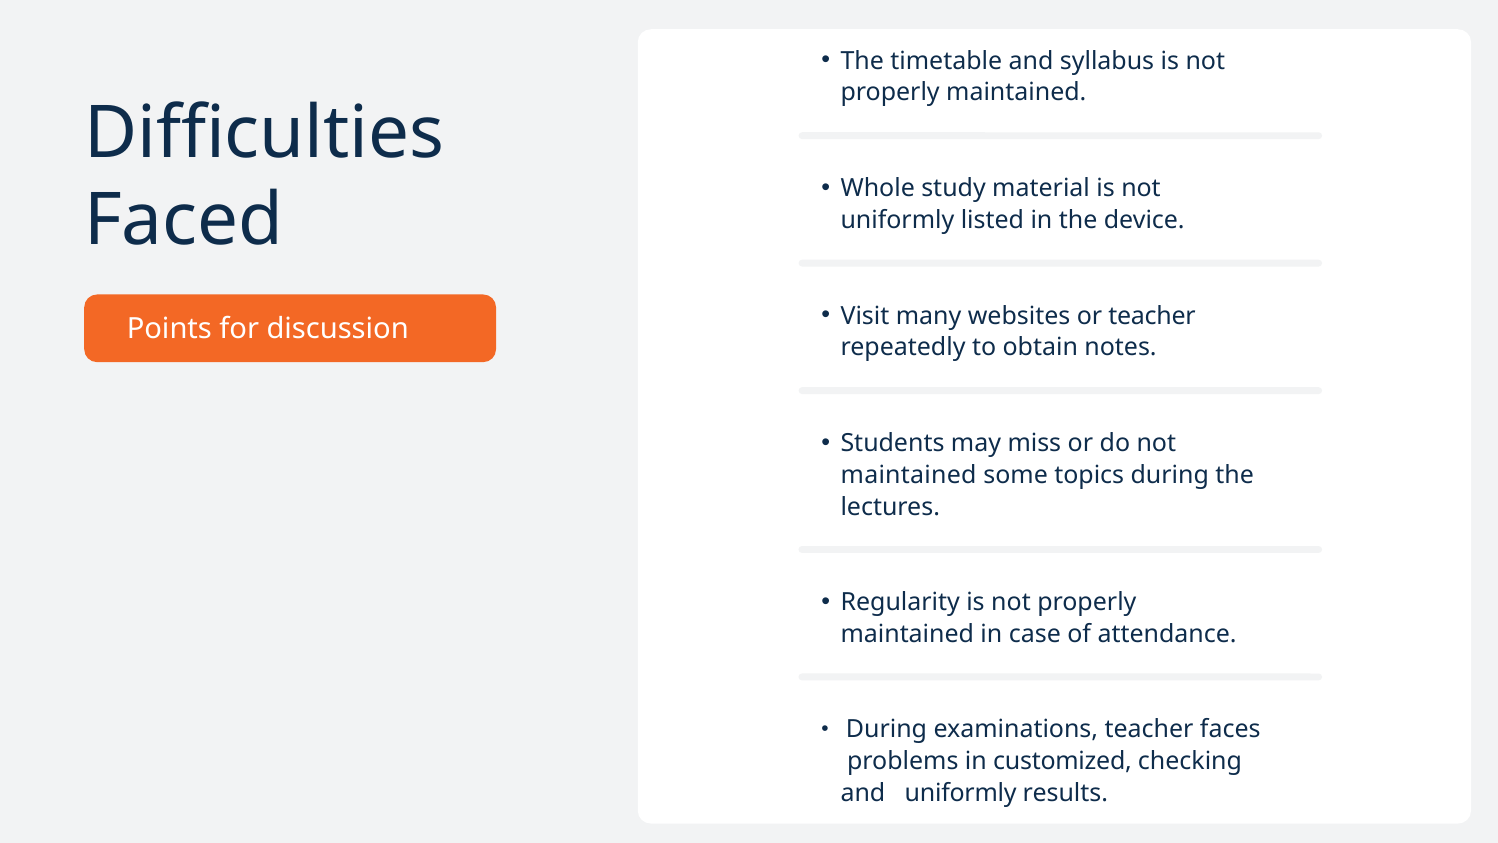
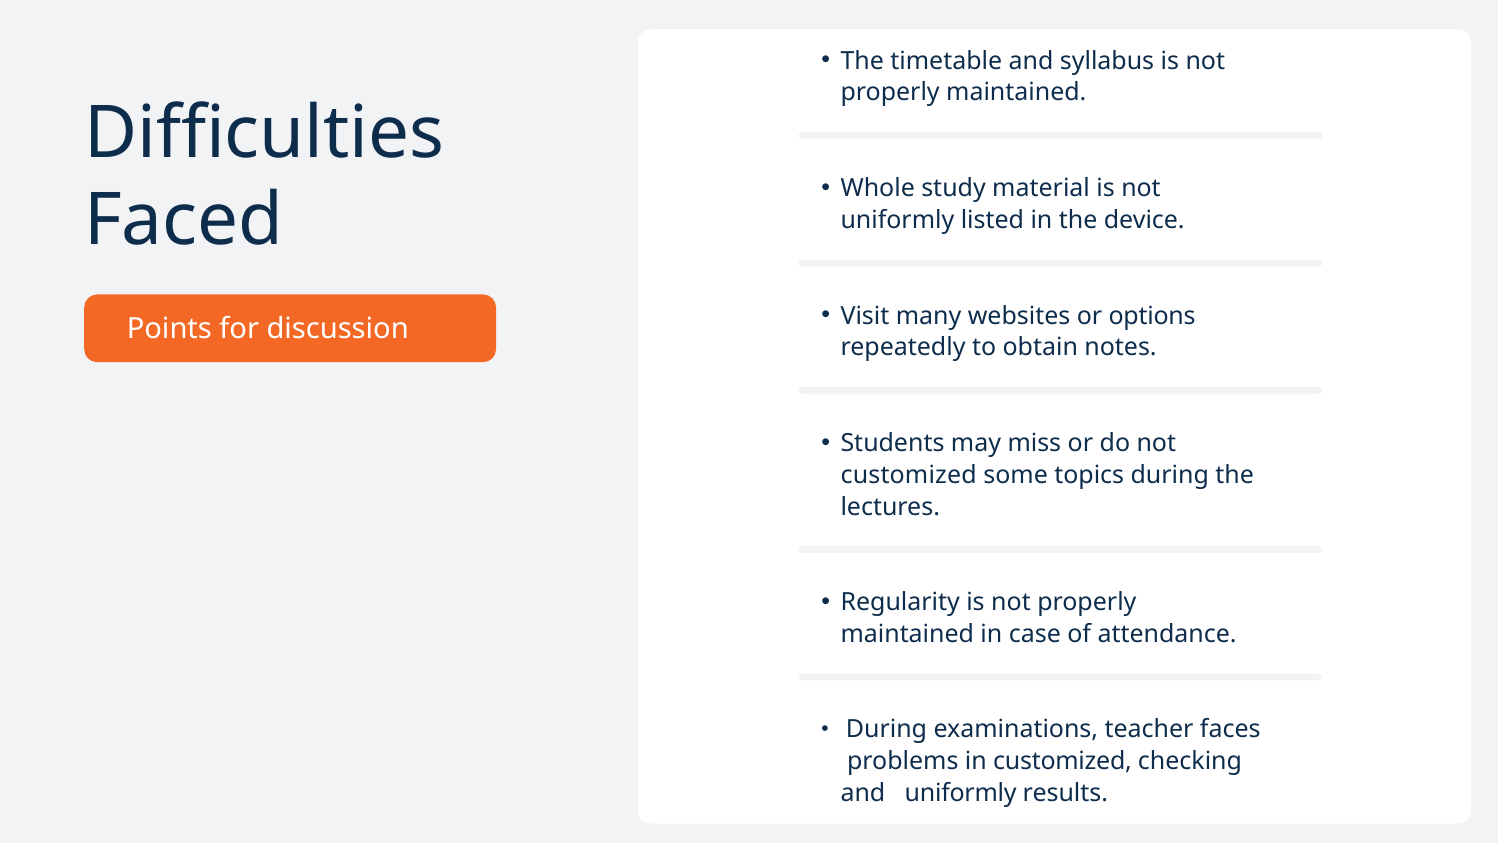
or teacher: teacher -> options (1152, 316)
maintained: maintained -> customized (909, 475)
